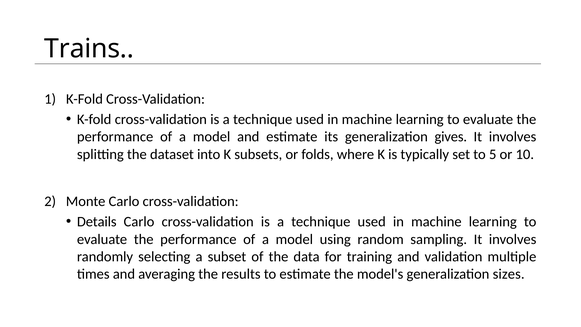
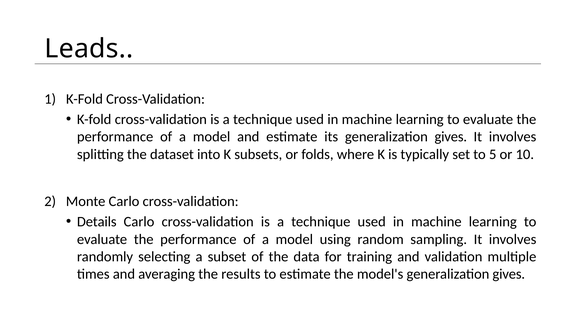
Trains: Trains -> Leads (89, 49)
model's generalization sizes: sizes -> gives (509, 274)
